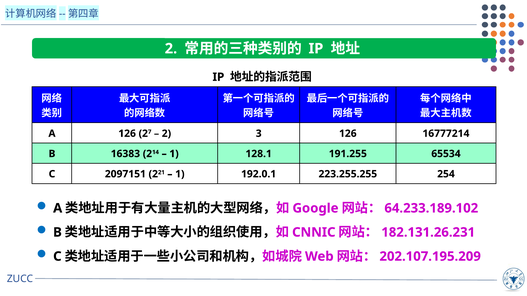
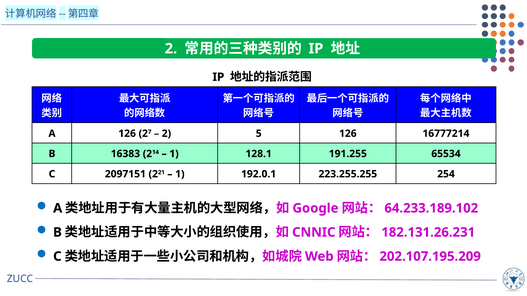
3: 3 -> 5 (259, 134)
